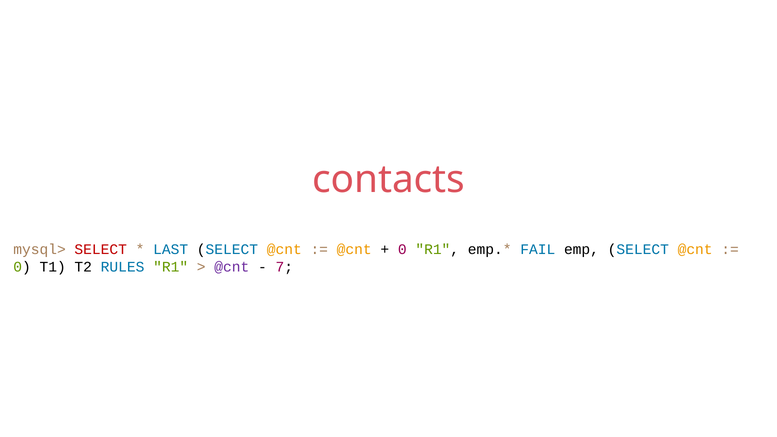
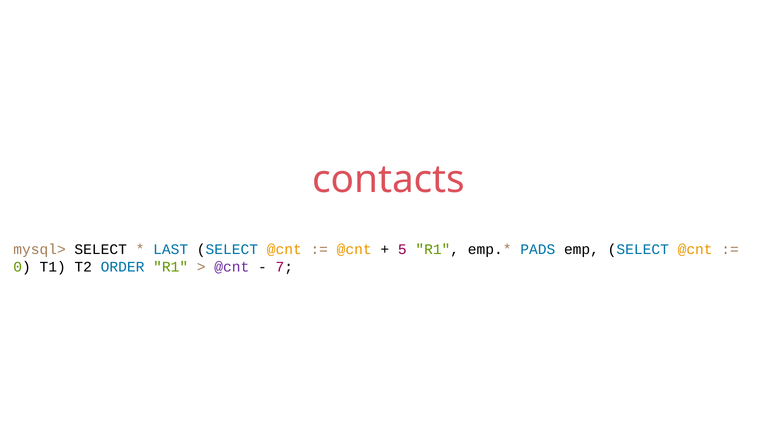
SELECT colour: red -> black (101, 249)
0: 0 -> 5 (402, 249)
FAIL: FAIL -> PADS (538, 249)
RULES: RULES -> ORDER (123, 267)
